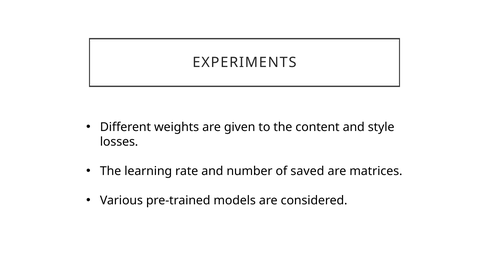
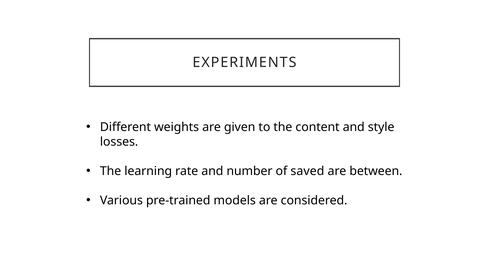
matrices: matrices -> between (376, 171)
